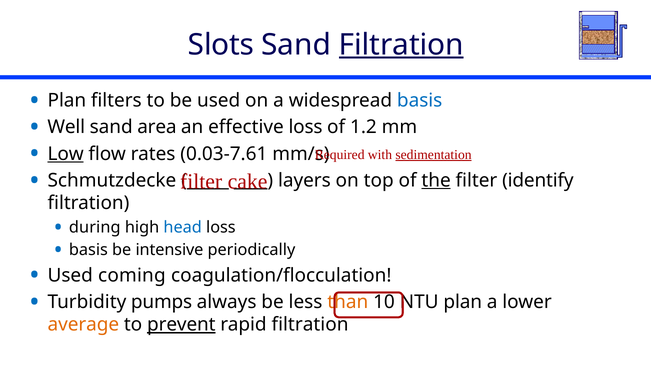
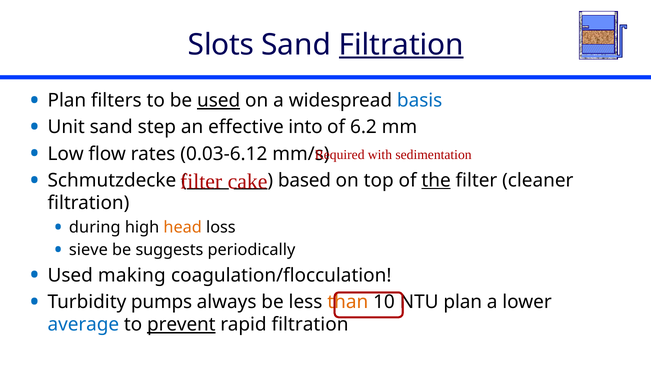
used underline: none -> present (219, 101)
Well: Well -> Unit (66, 127)
area: area -> step (157, 127)
effective loss: loss -> into (306, 127)
1.2: 1.2 -> 6.2 (363, 127)
Low underline: present -> none (66, 154)
0.03-7.61: 0.03-7.61 -> 0.03-6.12 (224, 154)
sedimentation underline: present -> none (434, 155)
layers: layers -> based (304, 180)
identify: identify -> cleaner (538, 180)
head colour: blue -> orange (183, 227)
basis: basis -> sieve (88, 250)
intensive: intensive -> suggests (169, 250)
coming: coming -> making (132, 275)
average colour: orange -> blue (83, 325)
